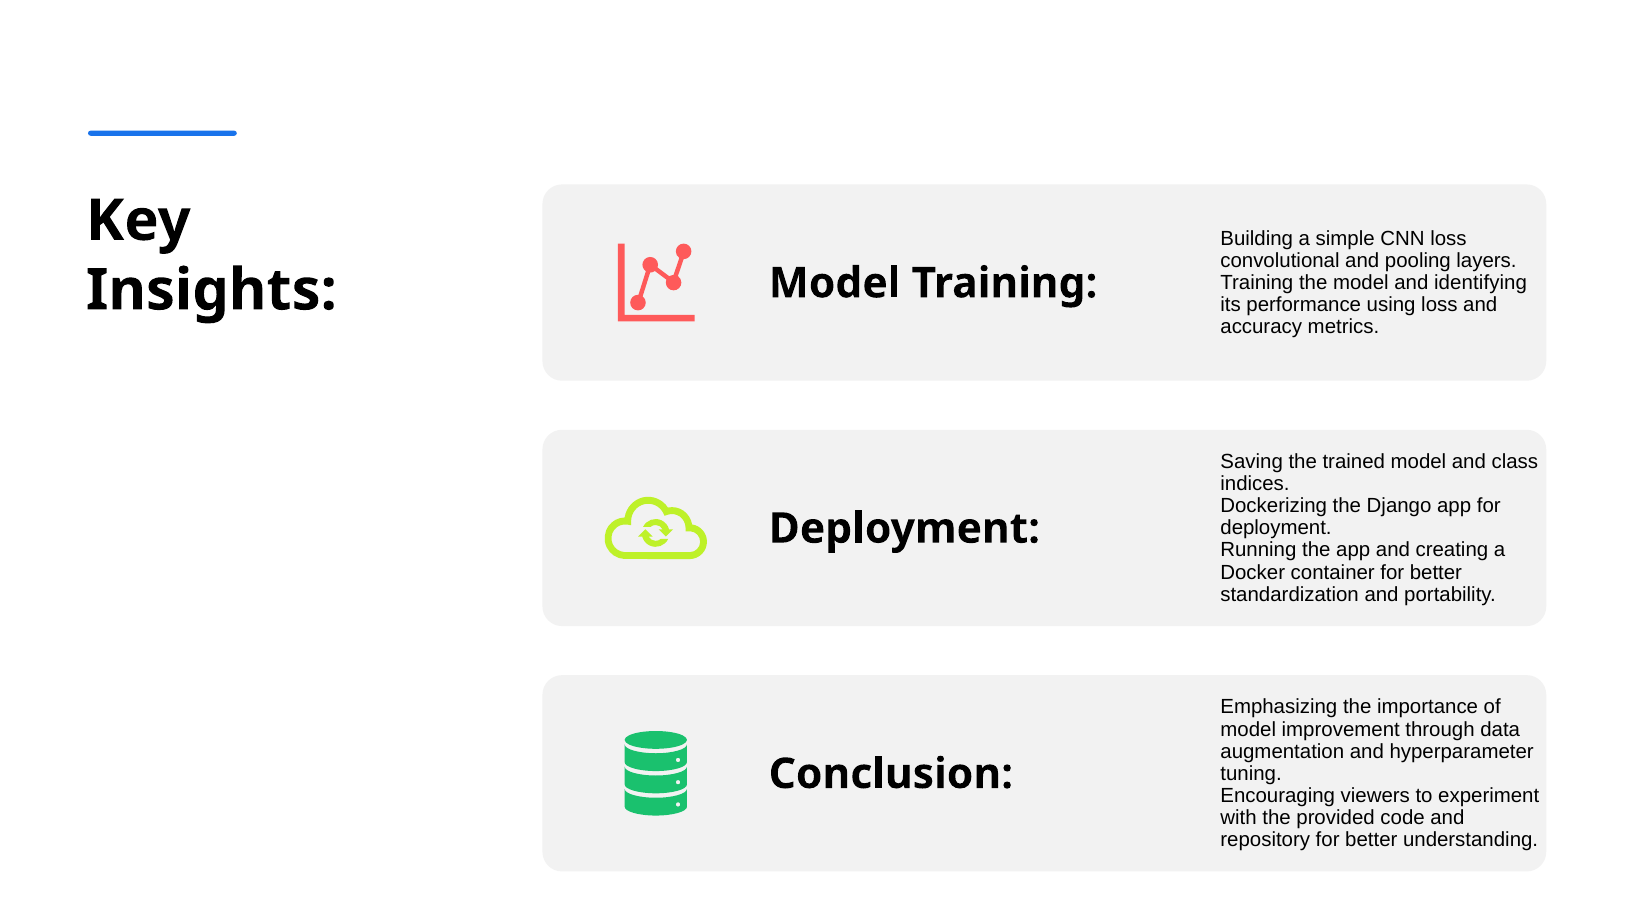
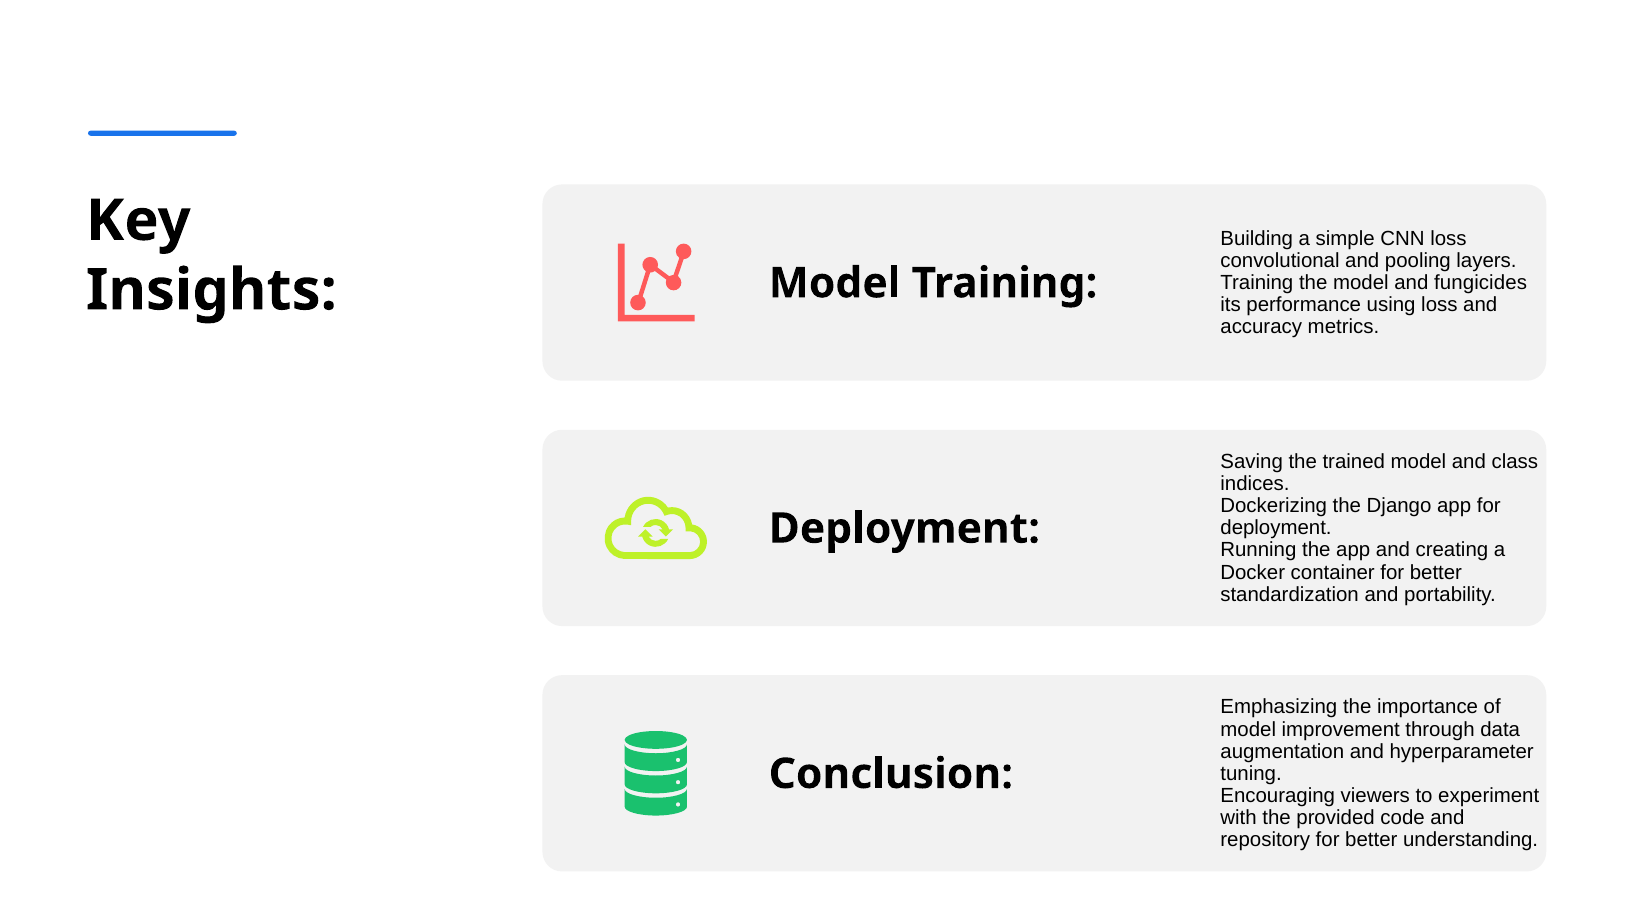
identifying: identifying -> fungicides (1481, 283)
